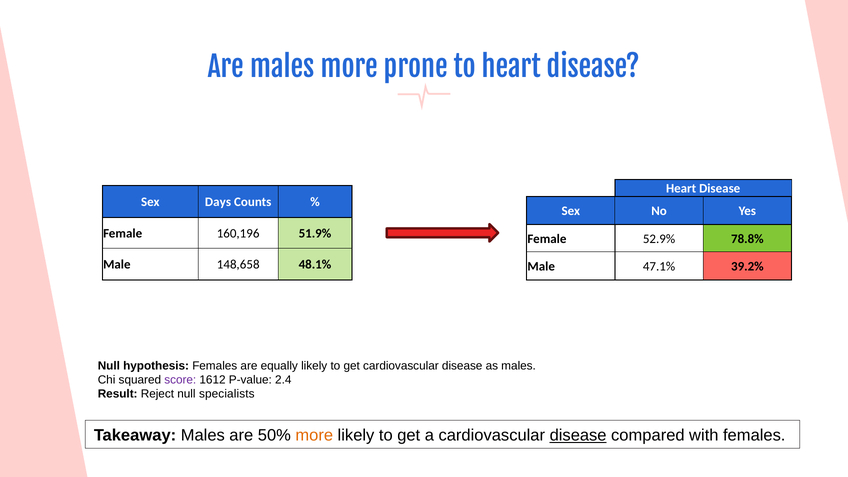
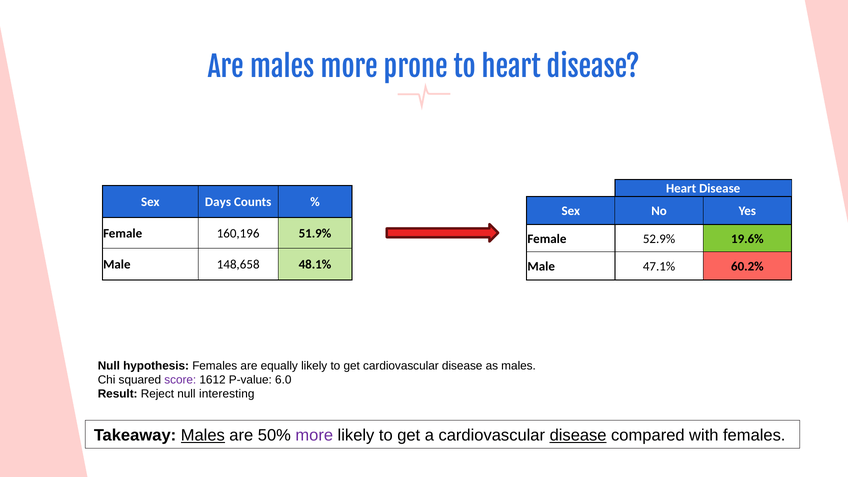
78.8%: 78.8% -> 19.6% (747, 239)
39.2%: 39.2% -> 60.2% (747, 267)
2.4: 2.4 -> 6.0 (283, 380)
specialists: specialists -> interesting (227, 394)
Males underline: none -> present (203, 436)
more colour: orange -> purple (314, 436)
